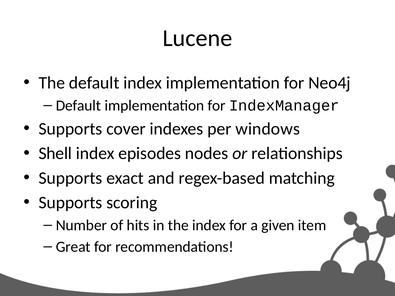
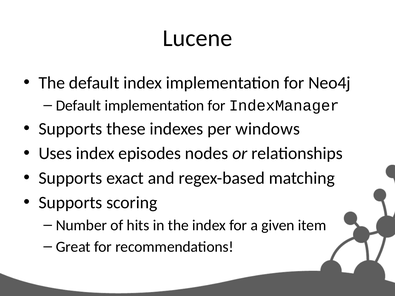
cover: cover -> these (126, 129)
Shell: Shell -> Uses (55, 154)
